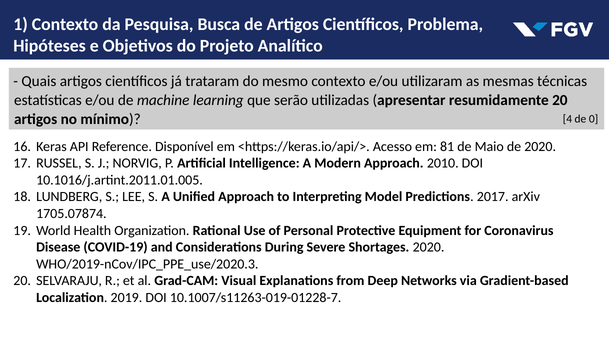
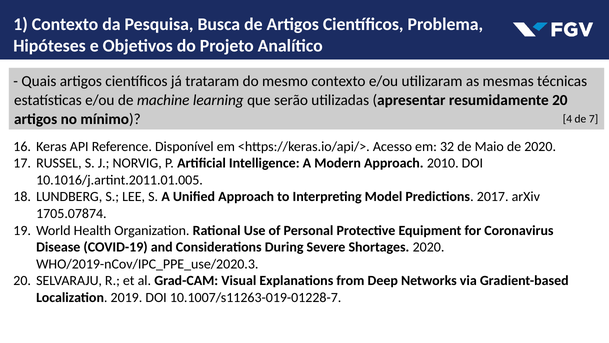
0: 0 -> 7 (594, 119)
81: 81 -> 32 (447, 146)
